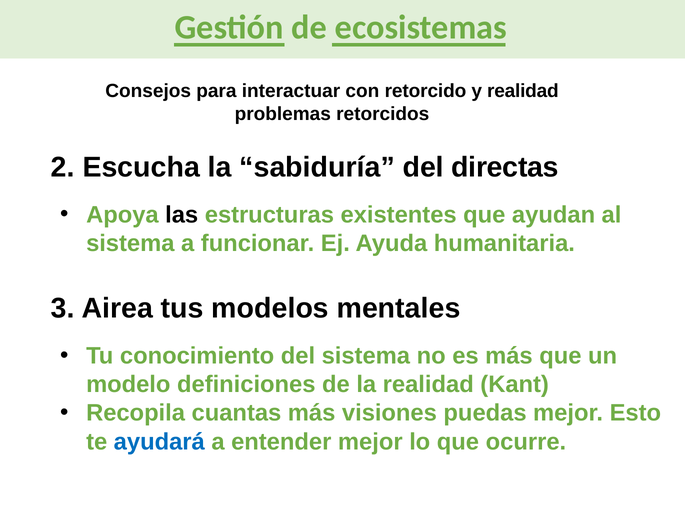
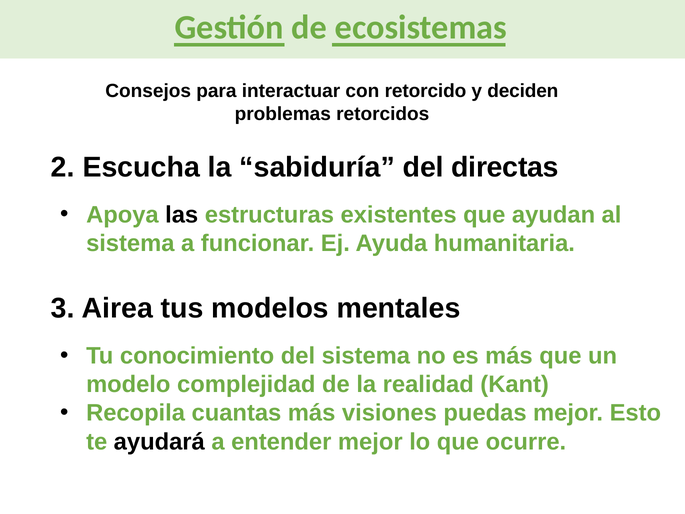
y realidad: realidad -> deciden (523, 91)
definiciones: definiciones -> complejidad (246, 384)
ayudará colour: blue -> black (159, 441)
